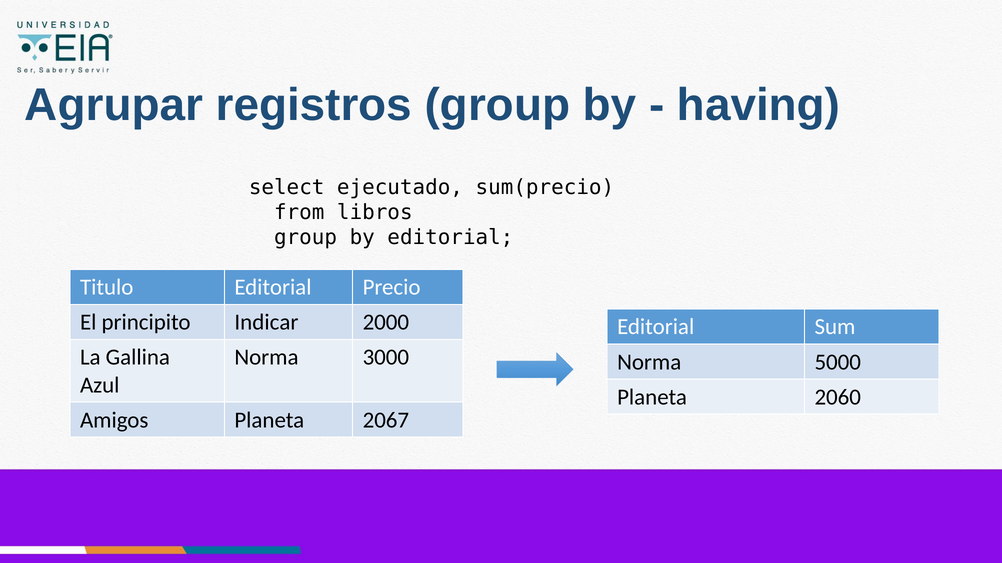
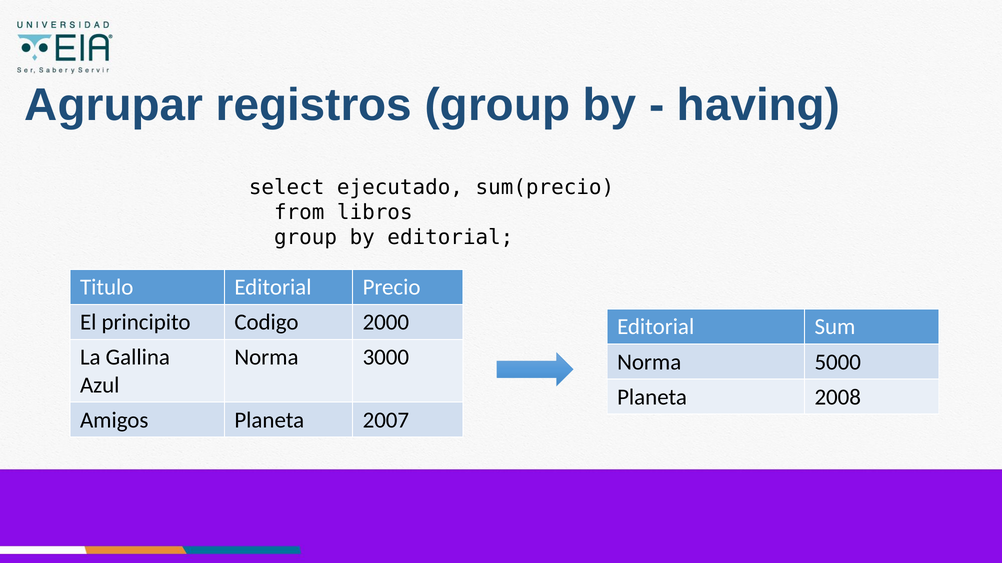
Indicar: Indicar -> Codigo (267, 323)
2060: 2060 -> 2008 (838, 397)
2067: 2067 -> 2007 (386, 420)
